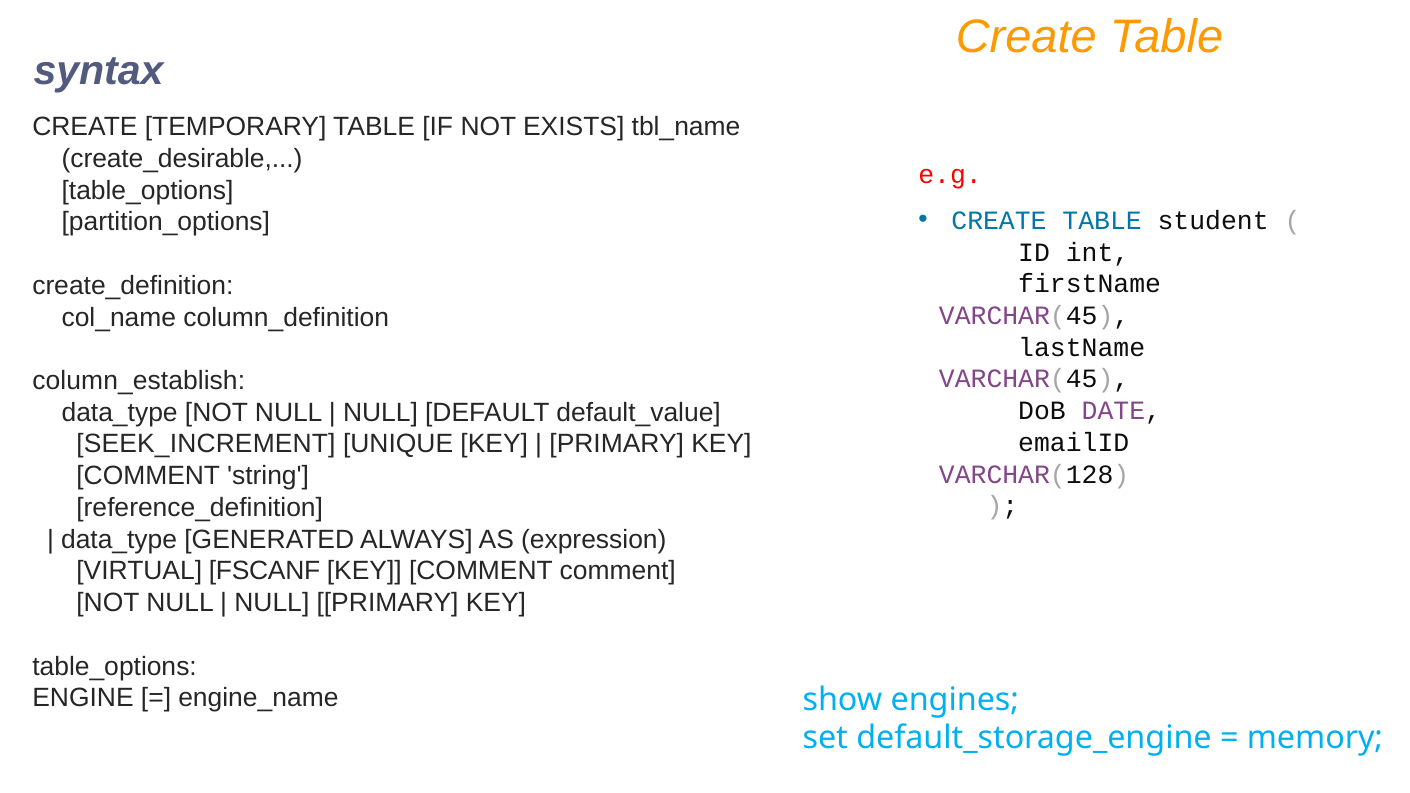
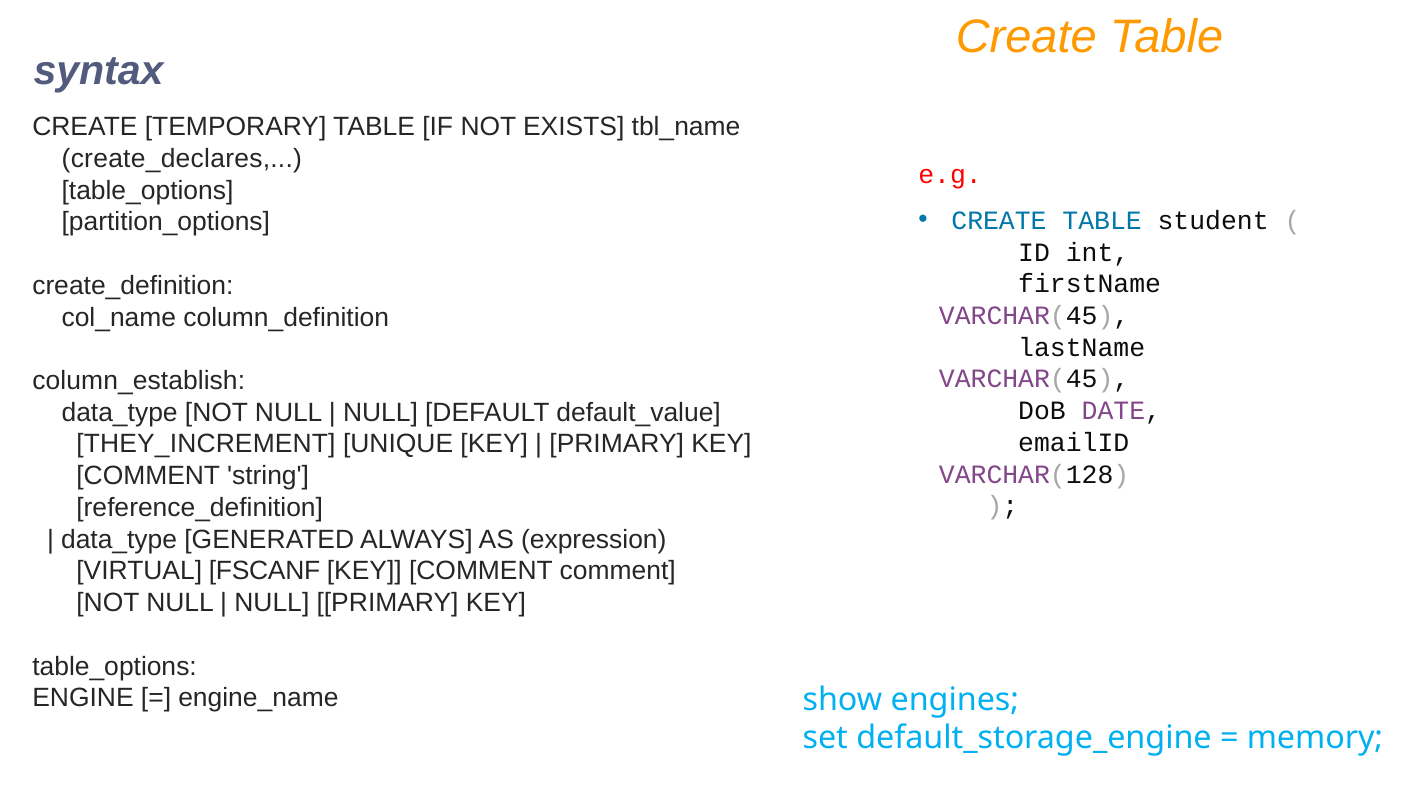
create_desirable: create_desirable -> create_declares (182, 159)
SEEK_INCREMENT: SEEK_INCREMENT -> THEY_INCREMENT (206, 444)
